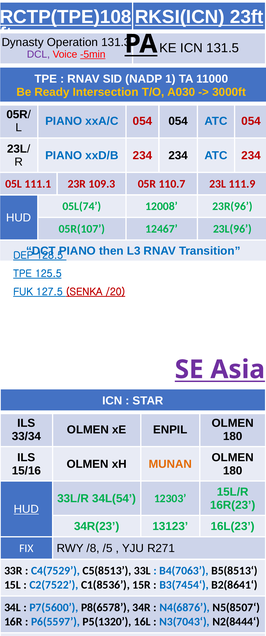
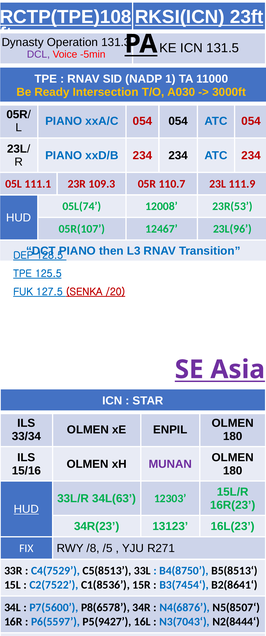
-5min underline: present -> none (93, 54)
23R(96: 23R(96 -> 23R(53 (232, 206)
MUNAN colour: orange -> purple (170, 464)
34L(54: 34L(54 -> 34L(63 (114, 499)
B4(7063: B4(7063 -> B4(8750 (184, 571)
P5(1320: P5(1320 -> P5(9427 (107, 622)
